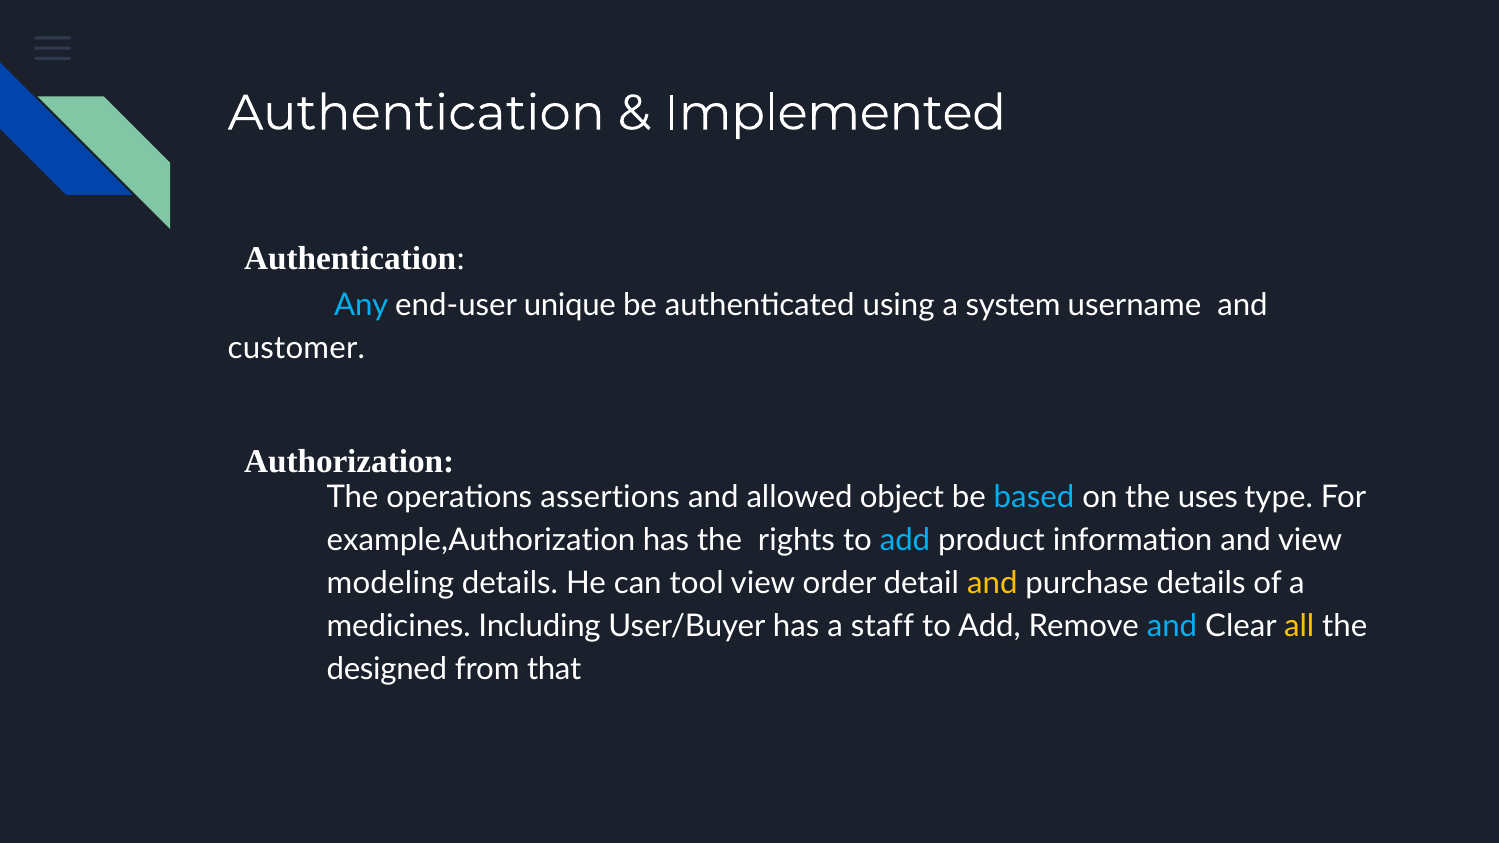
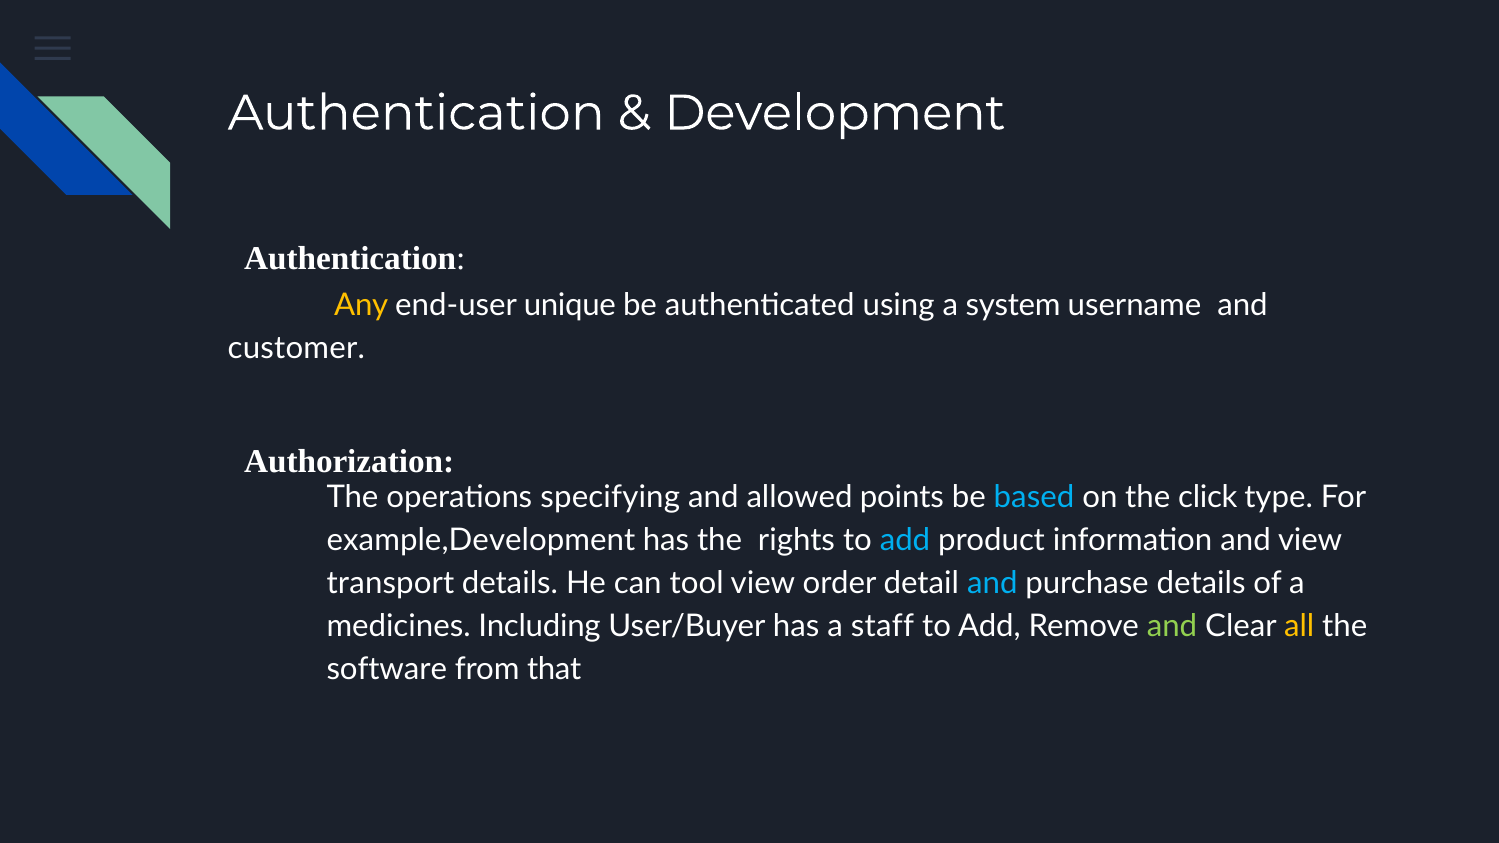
Implemented: Implemented -> Development (835, 113)
Any colour: light blue -> yellow (361, 305)
assertions: assertions -> specifying (610, 497)
object: object -> points (902, 497)
uses: uses -> click (1208, 497)
example,Authorization: example,Authorization -> example,Development (481, 540)
modeling: modeling -> transport (390, 583)
and colour: yellow -> light blue (992, 583)
and colour: light blue -> light green (1172, 626)
designed: designed -> software (387, 669)
